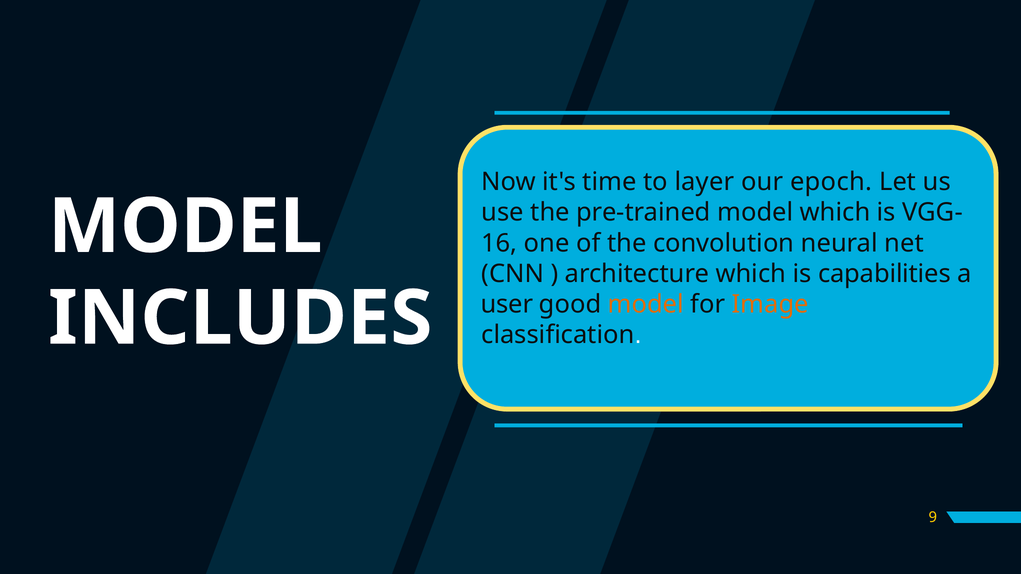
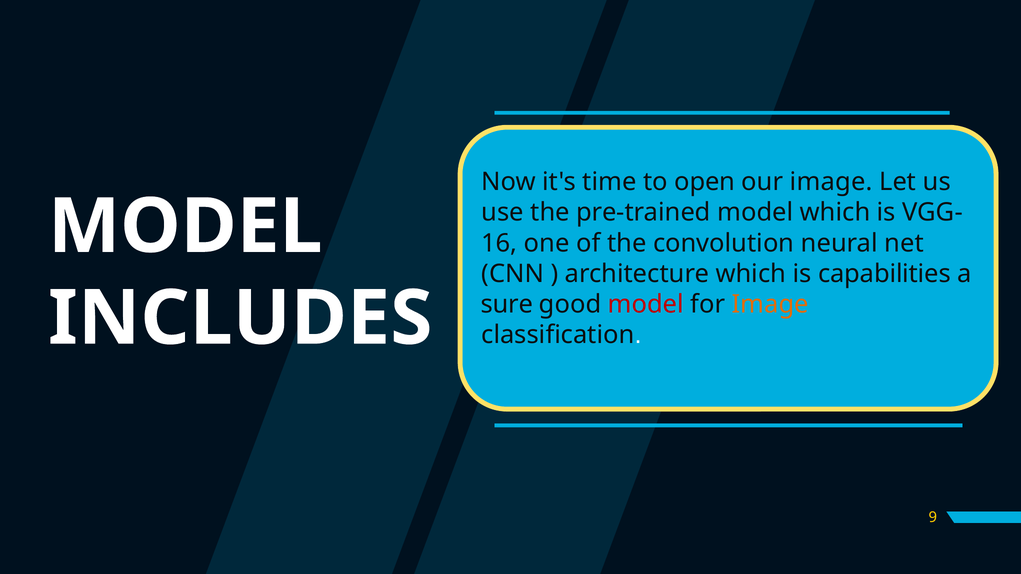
layer: layer -> open (705, 182)
our epoch: epoch -> image (831, 182)
user: user -> sure (507, 305)
model colour: orange -> red (646, 305)
